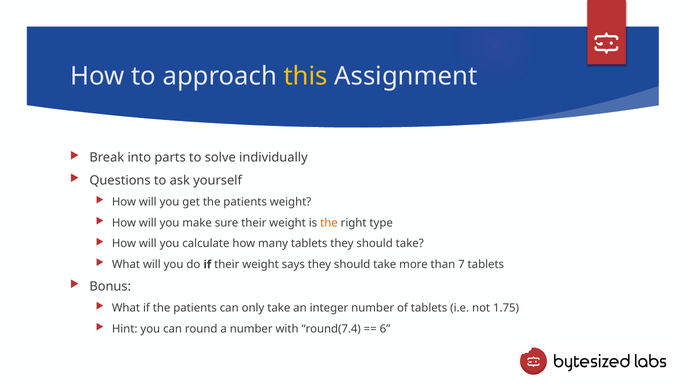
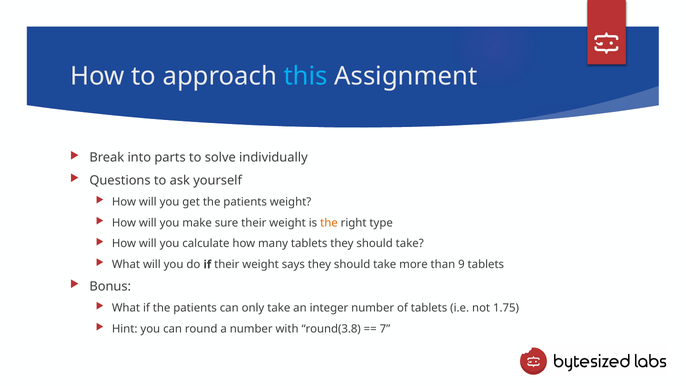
this colour: yellow -> light blue (306, 76)
7: 7 -> 9 (461, 264)
round(7.4: round(7.4 -> round(3.8 (331, 329)
6: 6 -> 7 (385, 329)
